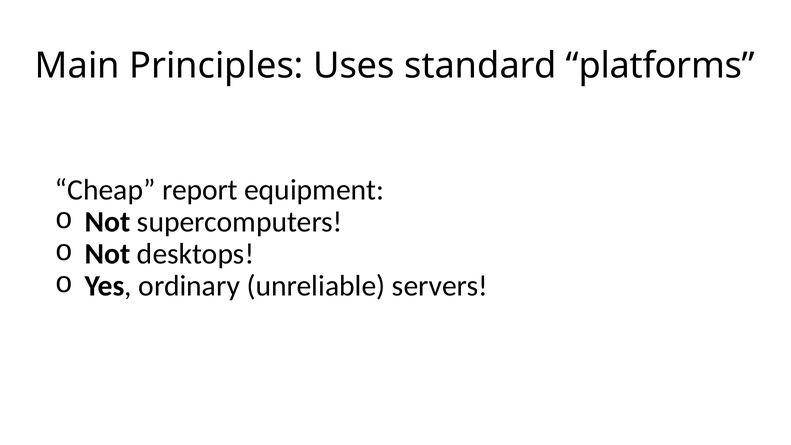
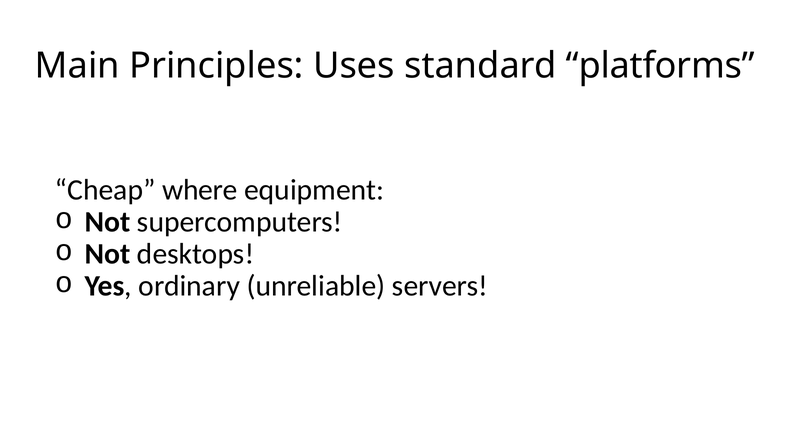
report: report -> where (200, 190)
